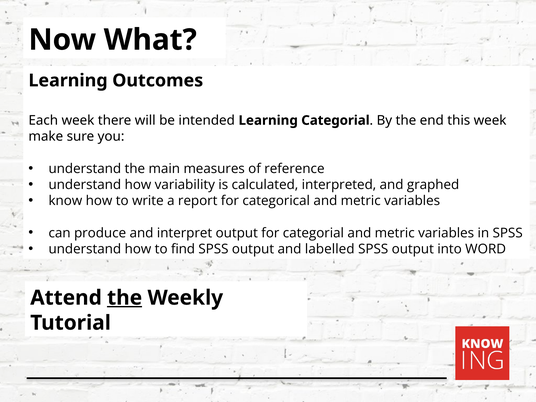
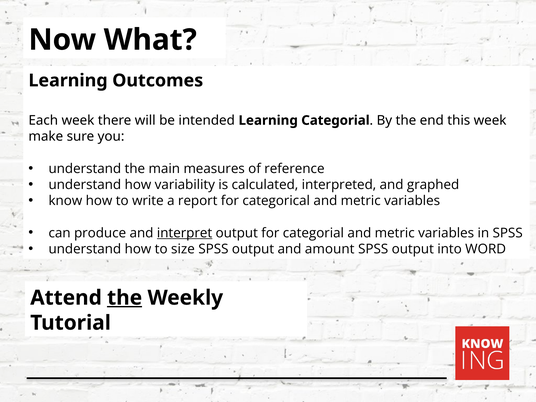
interpret underline: none -> present (185, 233)
find: find -> size (183, 249)
labelled: labelled -> amount (330, 249)
